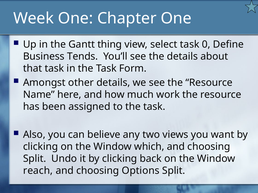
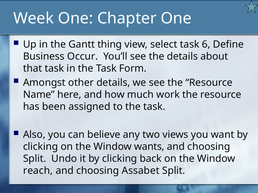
0: 0 -> 6 (206, 45)
Tends: Tends -> Occur (83, 57)
which: which -> wants (149, 147)
Options: Options -> Assabet (141, 171)
